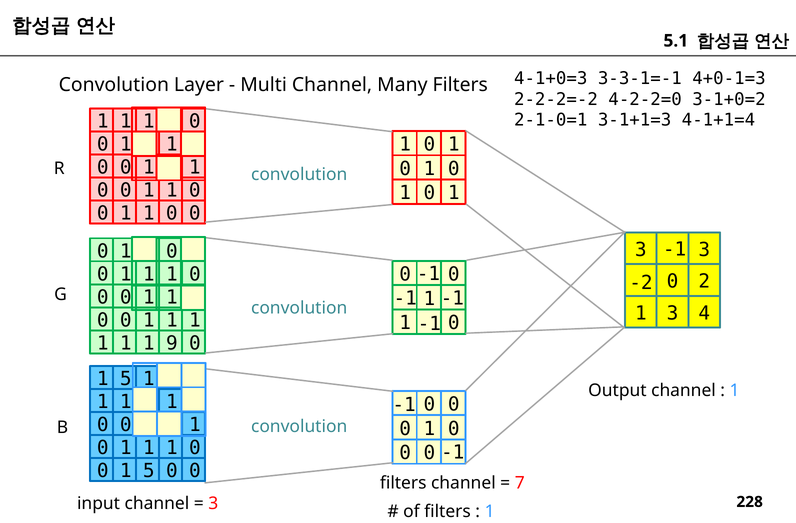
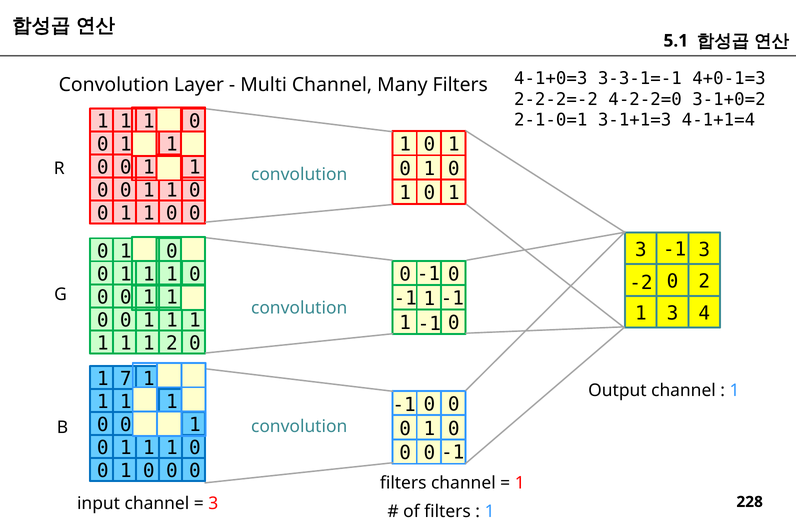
1 9: 9 -> 2 (172, 343)
5: 5 -> 7 (126, 379)
5: 5 -> 0 (149, 471)
7: 7 -> 1 (520, 483)
